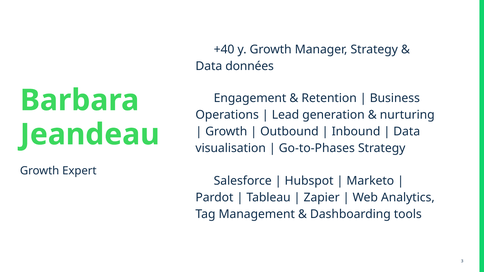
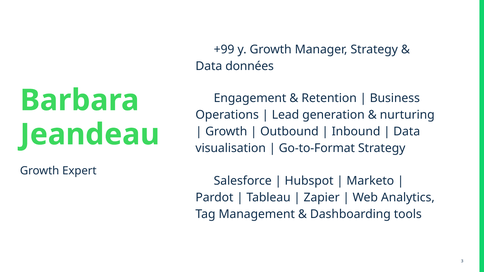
+40: +40 -> +99 (224, 50)
Go-to-Phases: Go-to-Phases -> Go-to-Format (317, 148)
